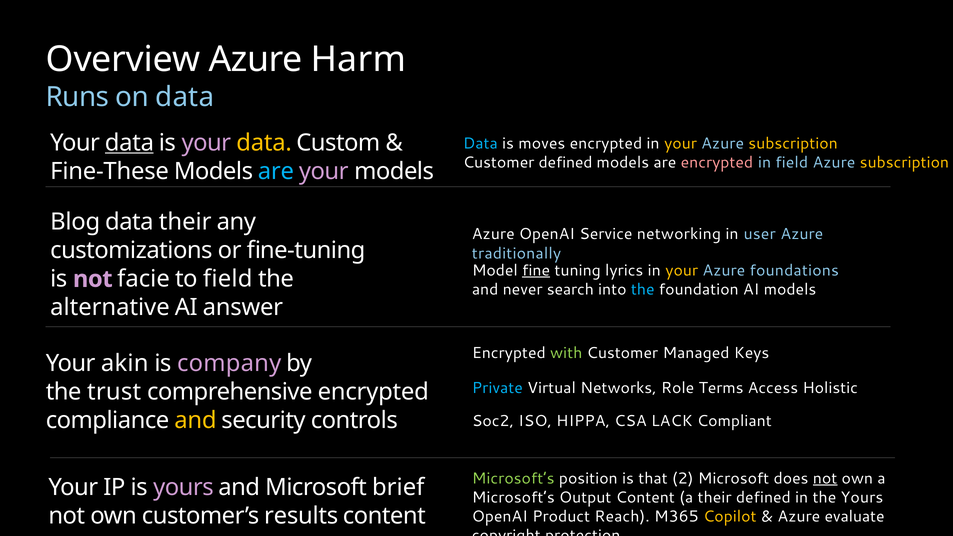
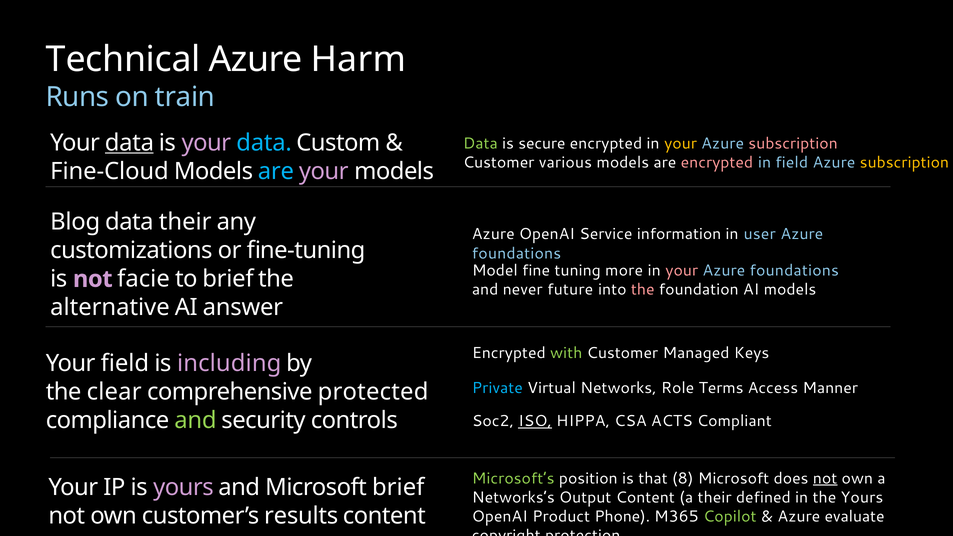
Overview: Overview -> Technical (123, 60)
on data: data -> train (185, 97)
data colour: yellow -> light blue (264, 143)
Data colour: light blue -> light green (480, 144)
moves: moves -> secure (542, 144)
subscription colour: yellow -> pink (793, 144)
Customer defined: defined -> various (565, 163)
Fine-These: Fine-These -> Fine-Cloud (110, 171)
networking: networking -> information (679, 234)
traditionally: traditionally -> foundations (517, 253)
fine underline: present -> none (536, 270)
lyrics: lyrics -> more (624, 270)
your colour: yellow -> pink (682, 270)
to field: field -> brief (228, 279)
search: search -> future (570, 289)
the colour: light blue -> pink (643, 289)
Your akin: akin -> field (125, 363)
company: company -> including (229, 363)
Holistic: Holistic -> Manner (830, 388)
trust: trust -> clear (114, 392)
comprehensive encrypted: encrypted -> protected (373, 392)
and colour: yellow -> light green (195, 421)
ISO underline: none -> present (535, 421)
LACK: LACK -> ACTS (672, 421)
2: 2 -> 8 (683, 478)
Microsoft’s: Microsoft’s -> Networks’s (513, 498)
Reach: Reach -> Phone (622, 517)
Copilot colour: yellow -> light green (730, 517)
